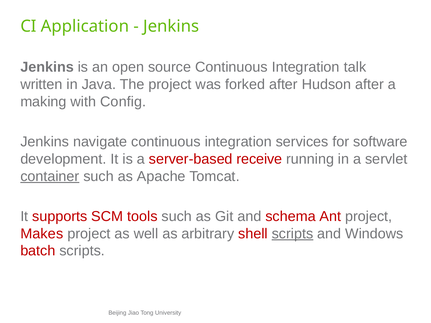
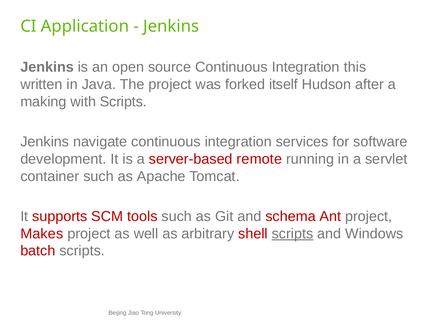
talk: talk -> this (355, 67)
forked after: after -> itself (283, 84)
with Config: Config -> Scripts (123, 102)
receive: receive -> remote (259, 159)
container underline: present -> none (50, 176)
